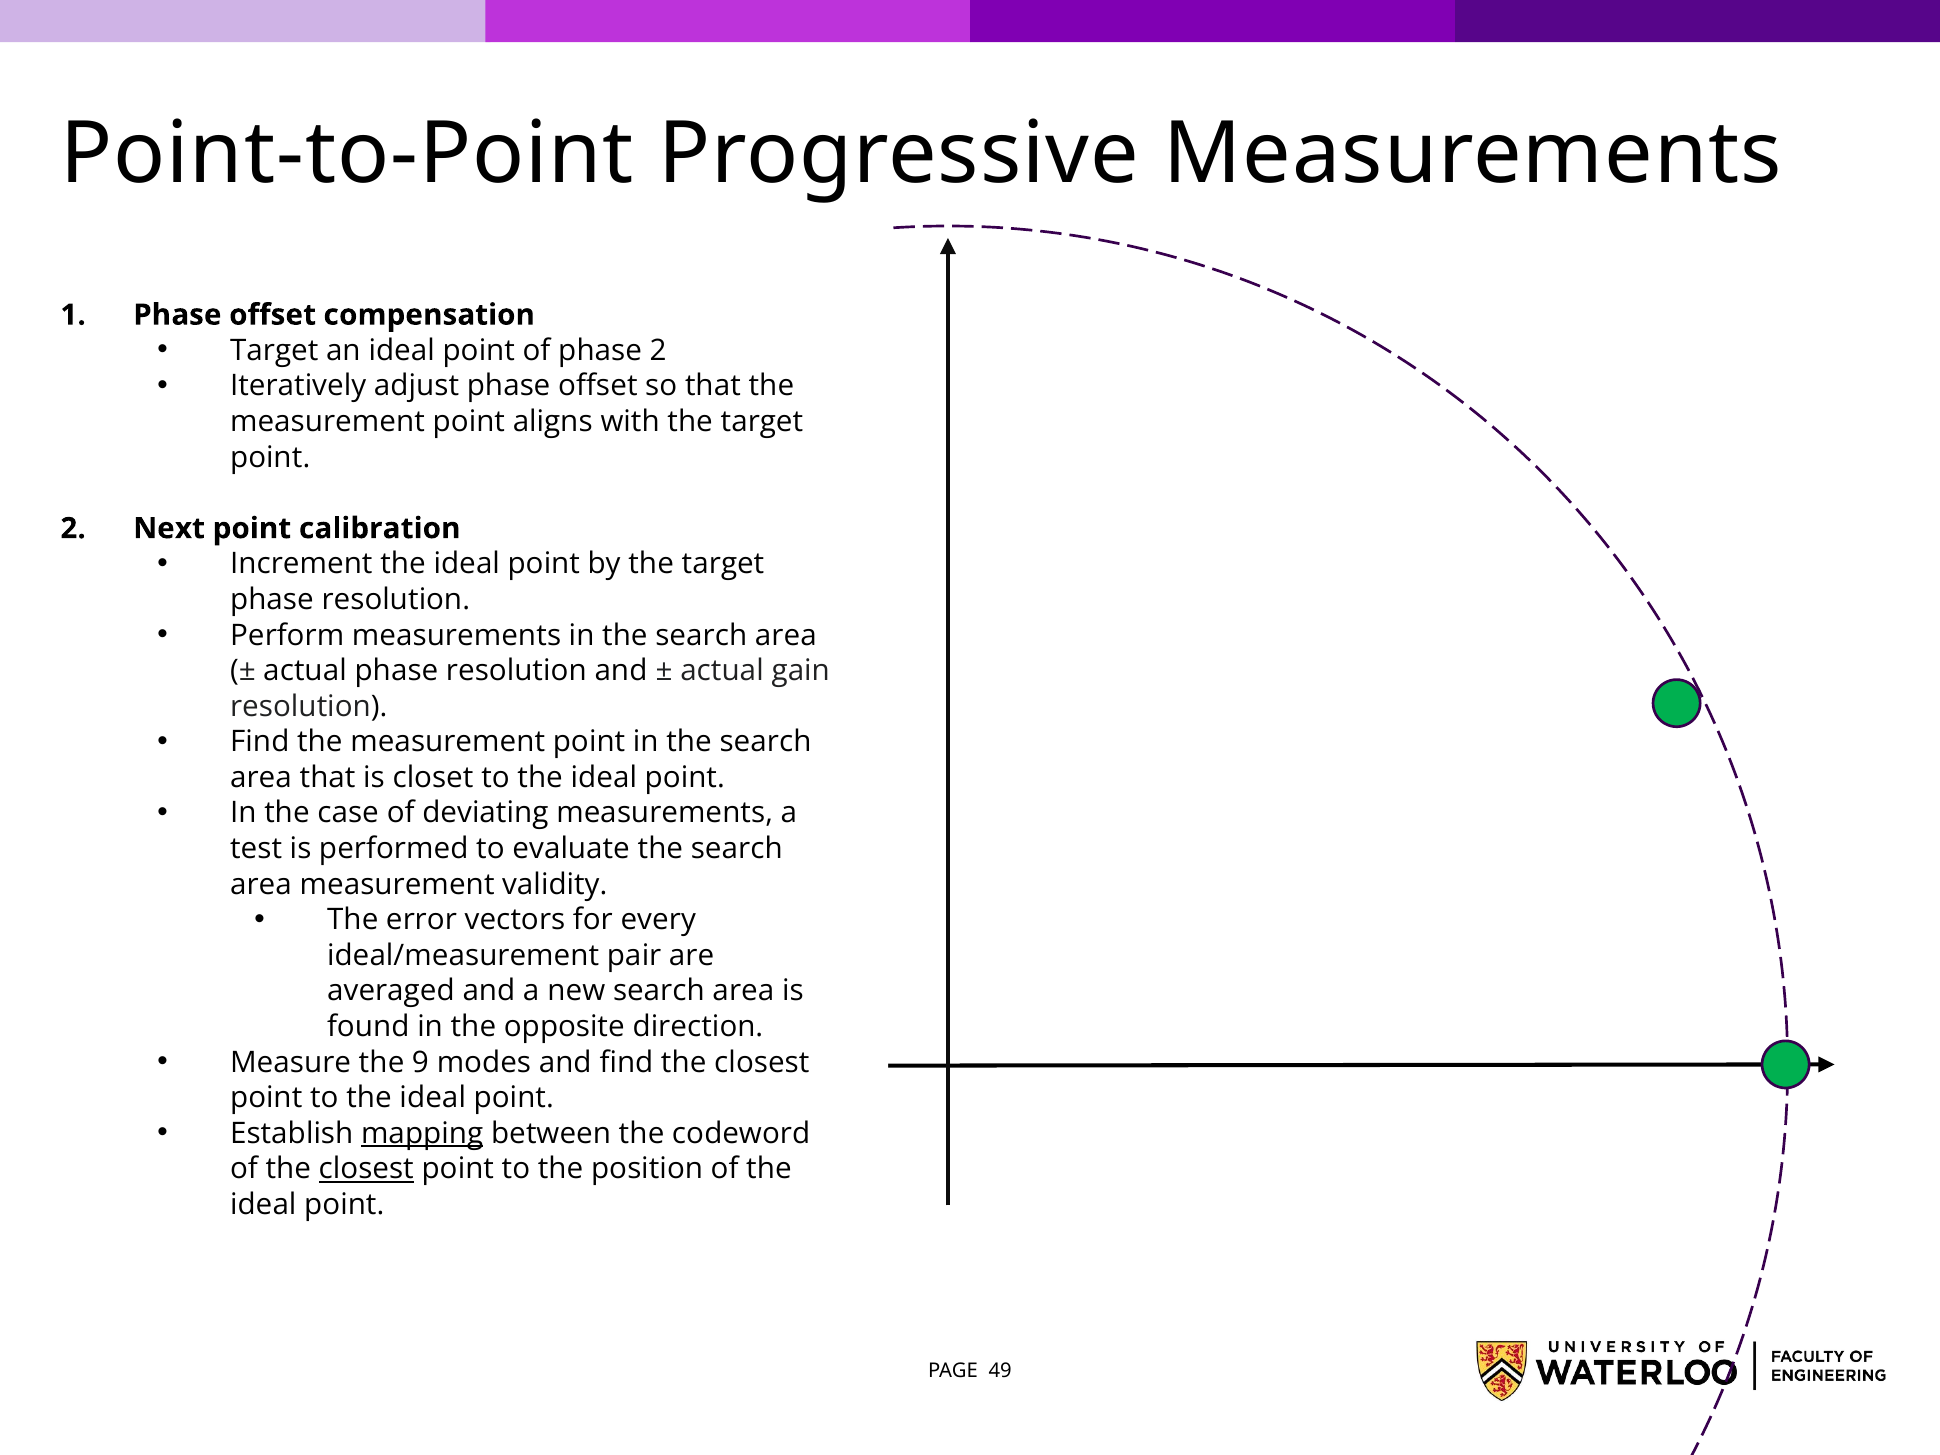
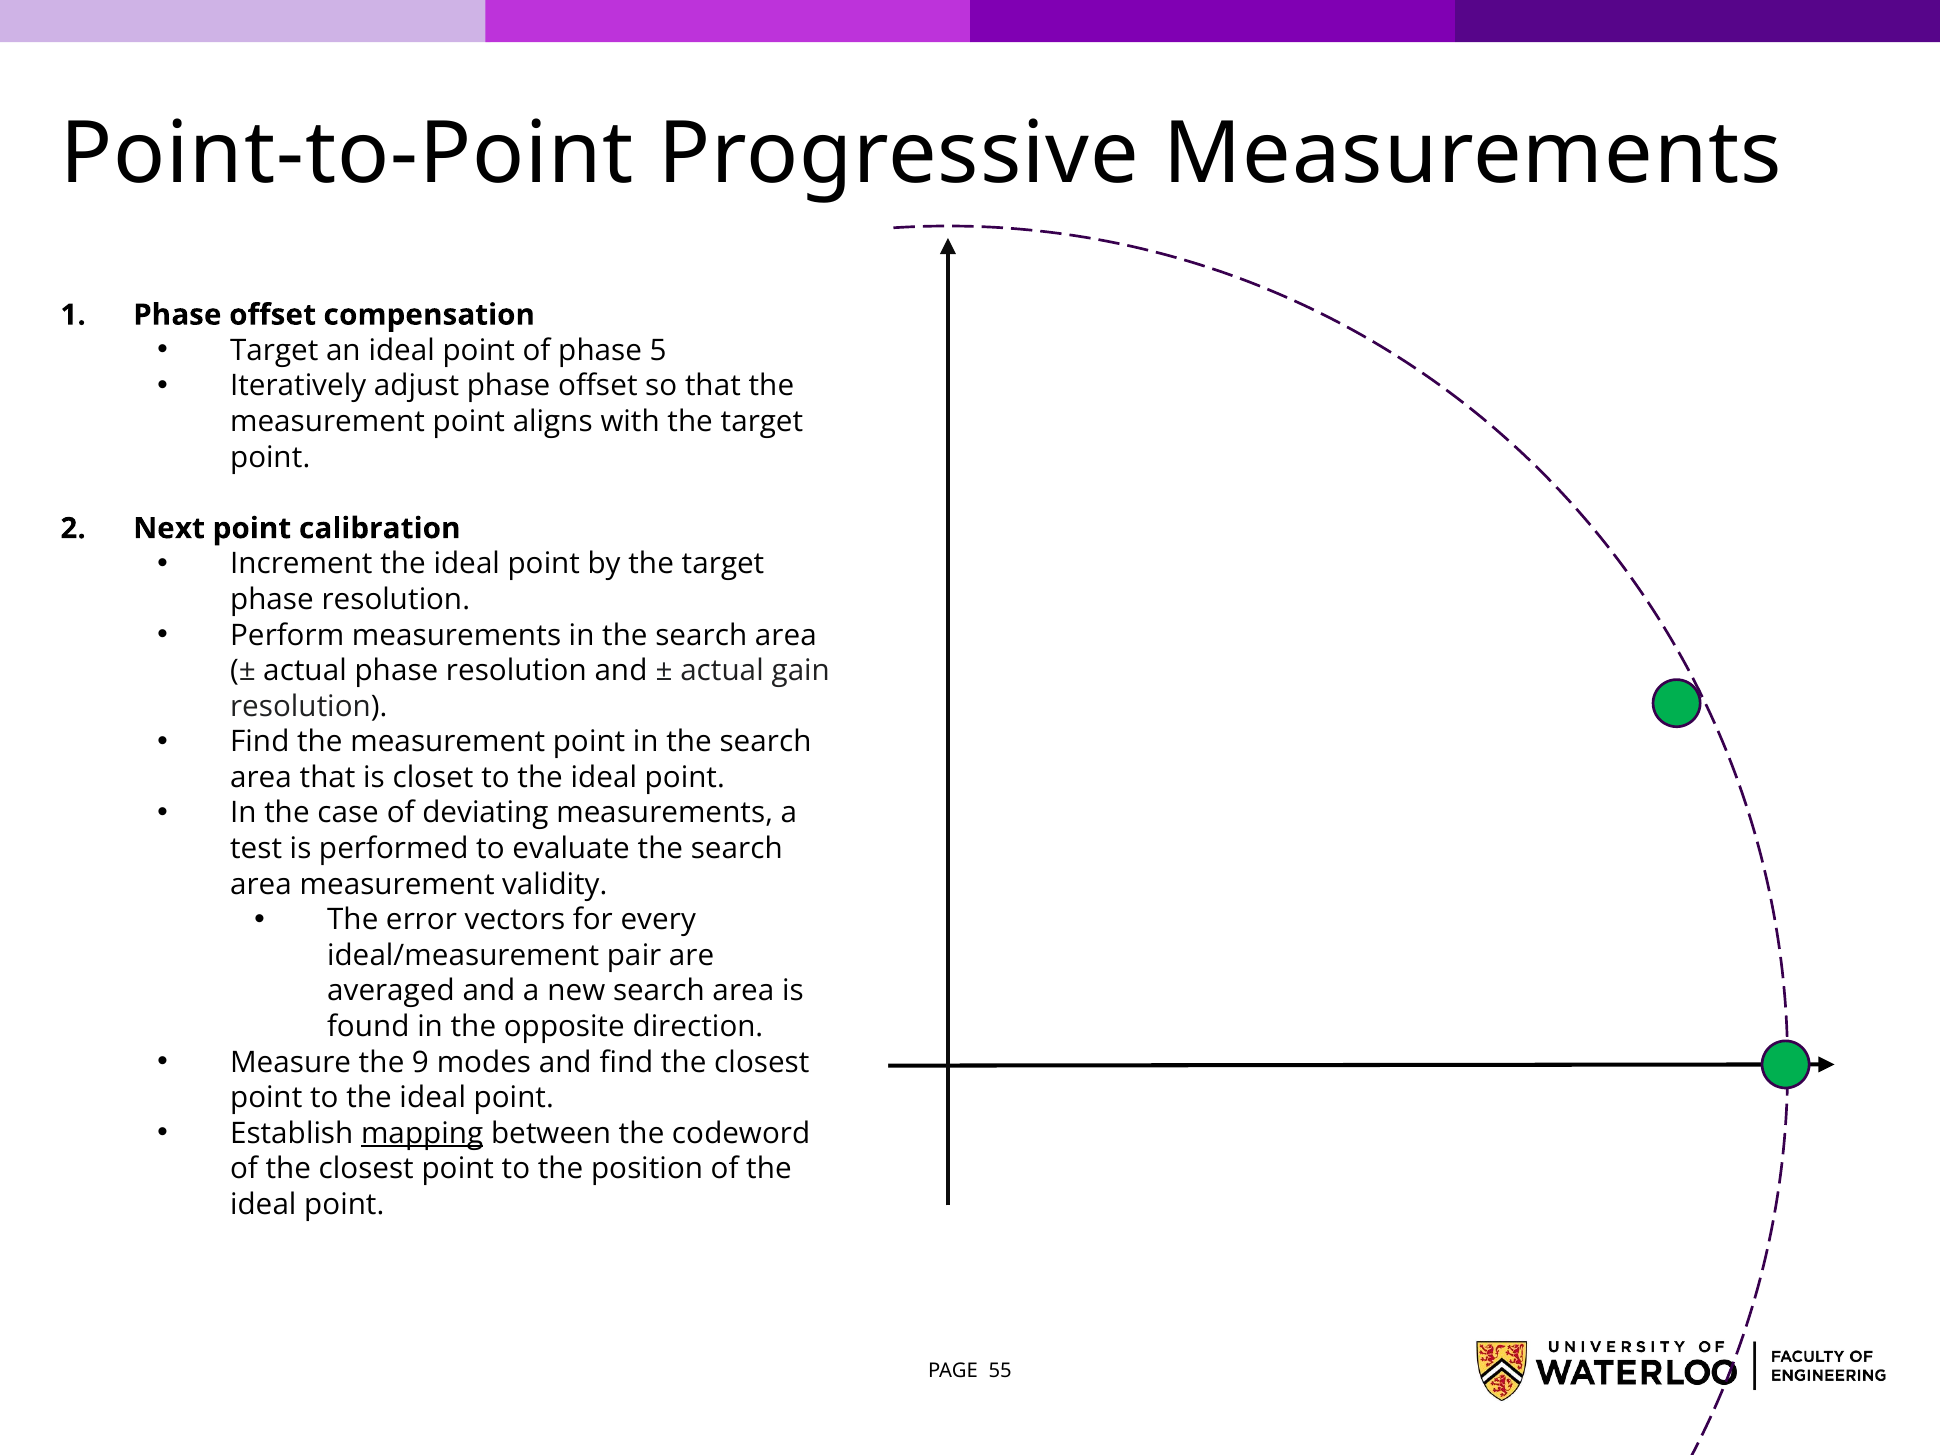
phase 2: 2 -> 5 (658, 350)
closest underline: present -> none (366, 1169)
49: 49 -> 55 (1000, 1370)
